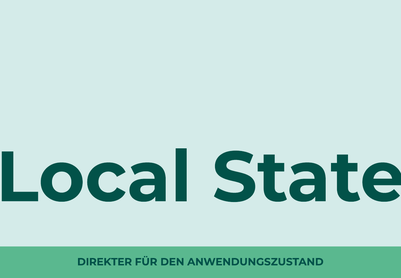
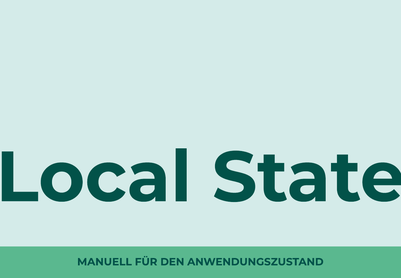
DIREKTER: DIREKTER -> MANUELL (105, 262)
